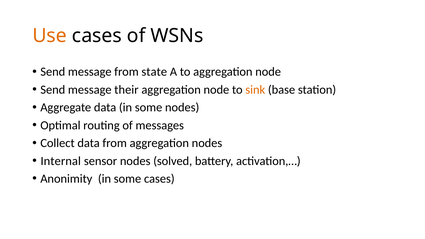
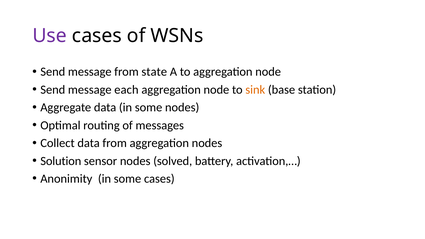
Use colour: orange -> purple (50, 36)
their: their -> each (126, 90)
Internal: Internal -> Solution (61, 161)
